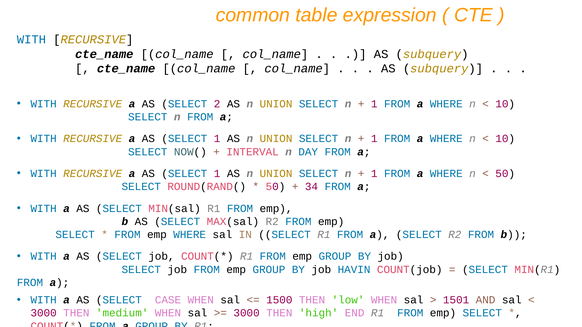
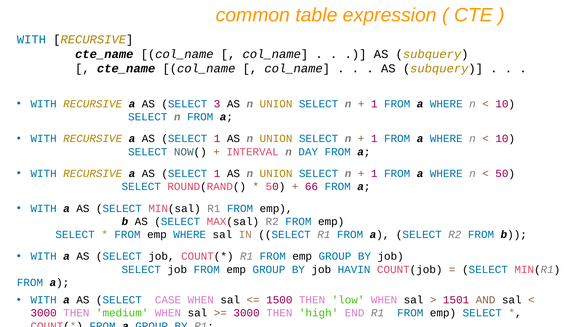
2: 2 -> 3 (217, 104)
34: 34 -> 66 (311, 187)
